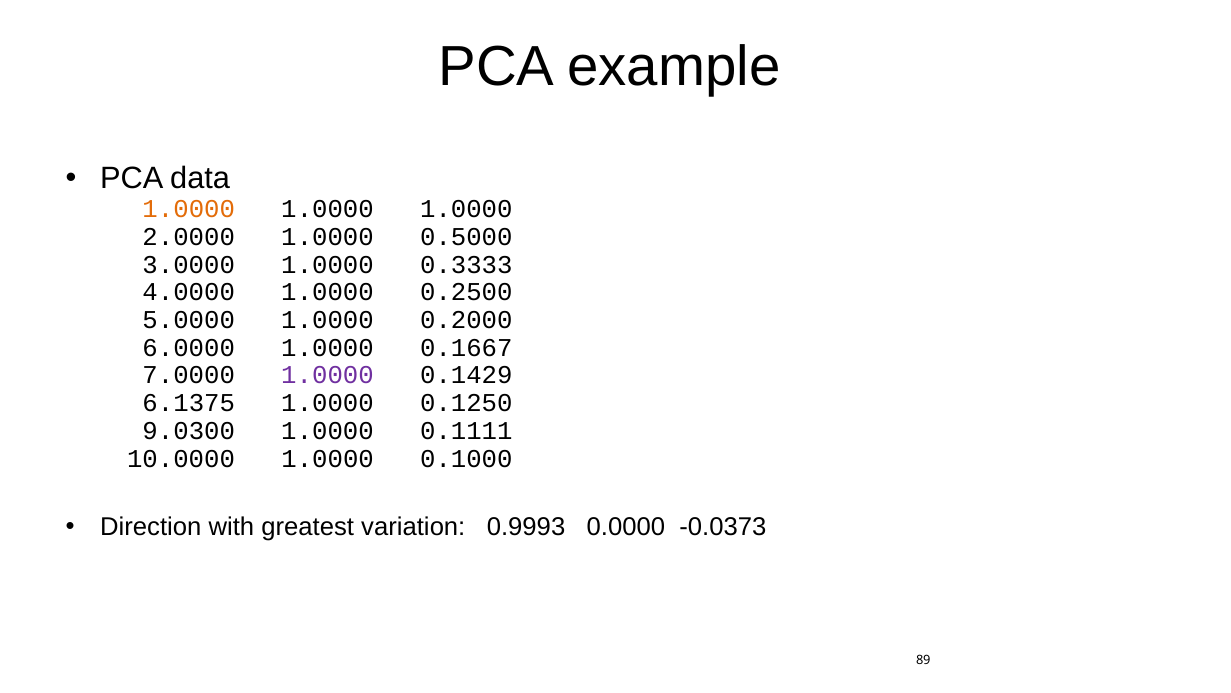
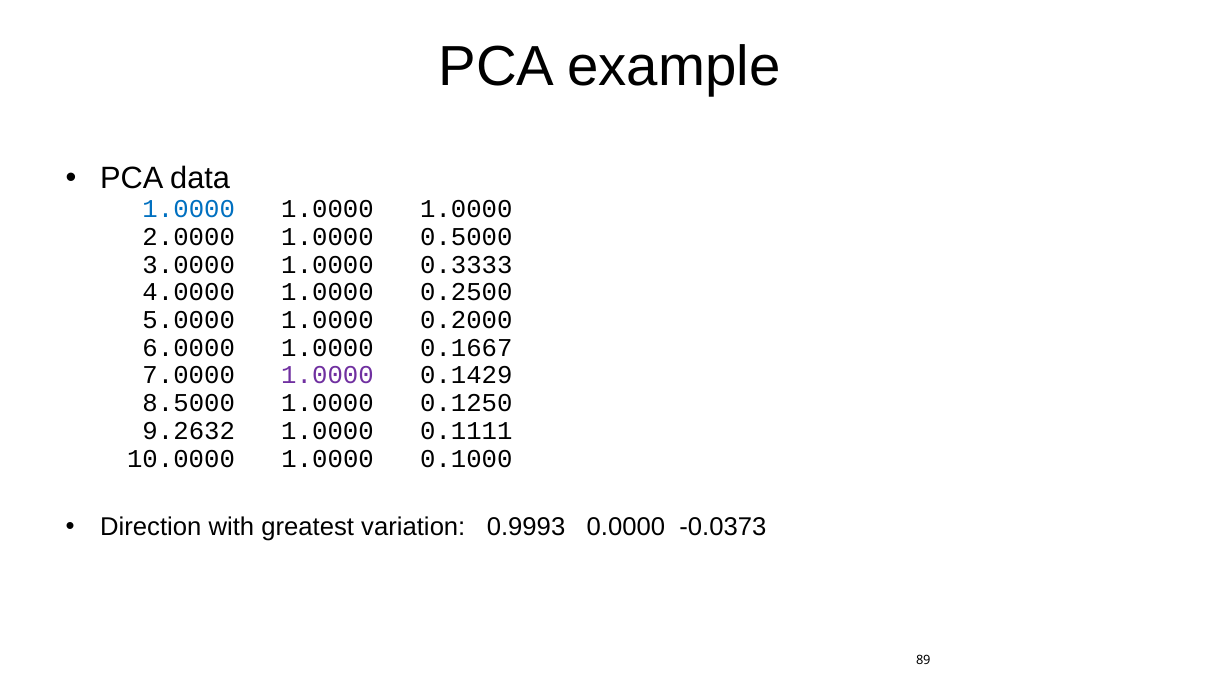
1.0000 colour: orange -> blue (189, 209)
6.1375: 6.1375 -> 8.5000 (189, 403)
9.0300: 9.0300 -> 9.2632 (189, 431)
